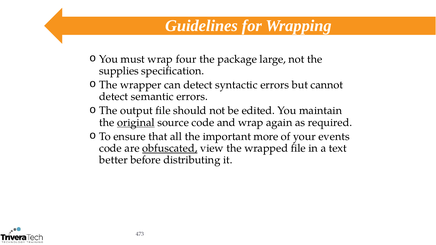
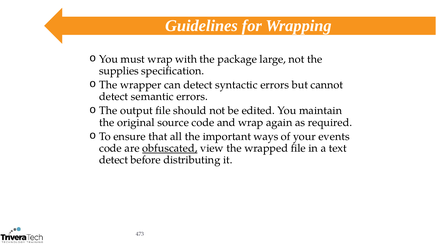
four: four -> with (186, 59)
original underline: present -> none (136, 123)
more: more -> ways (266, 137)
better: better -> detect (114, 160)
